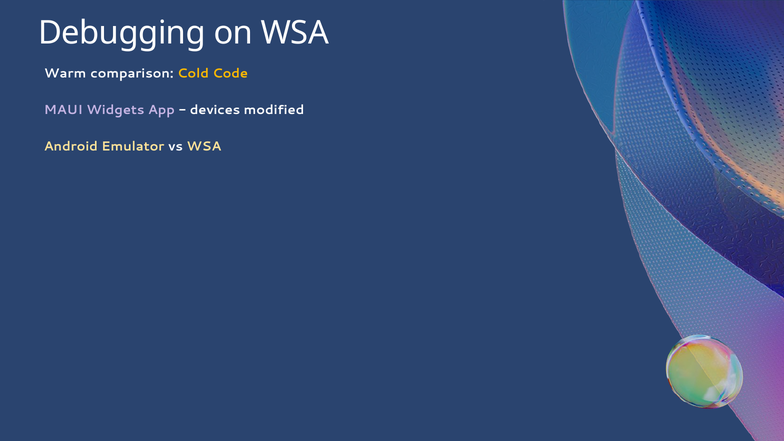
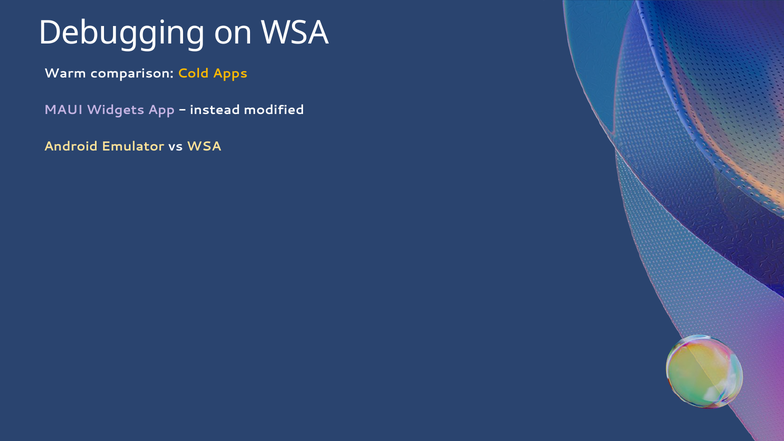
Code: Code -> Apps (230, 73)
devices: devices -> instead (215, 110)
